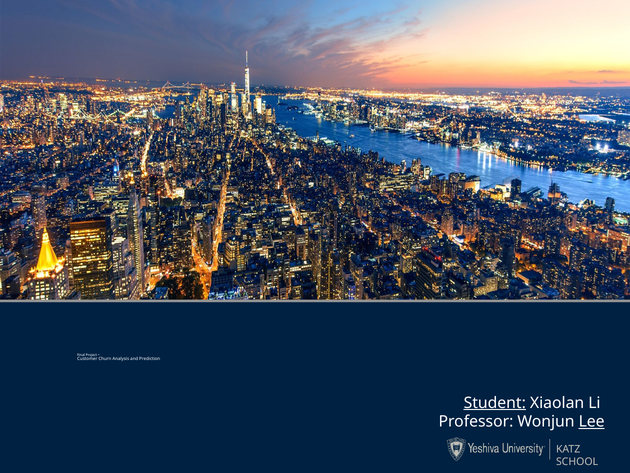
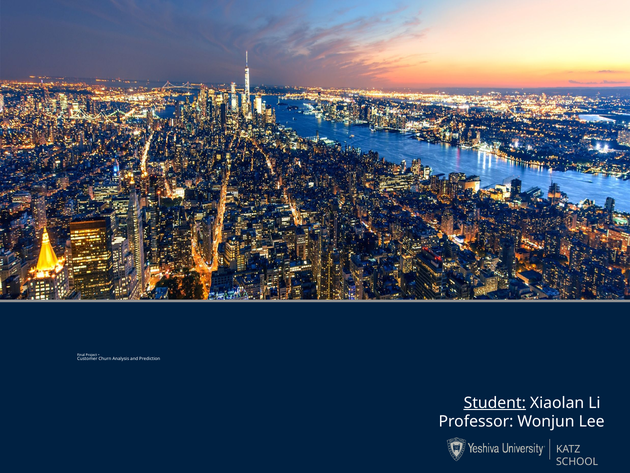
Lee underline: present -> none (592, 421)
